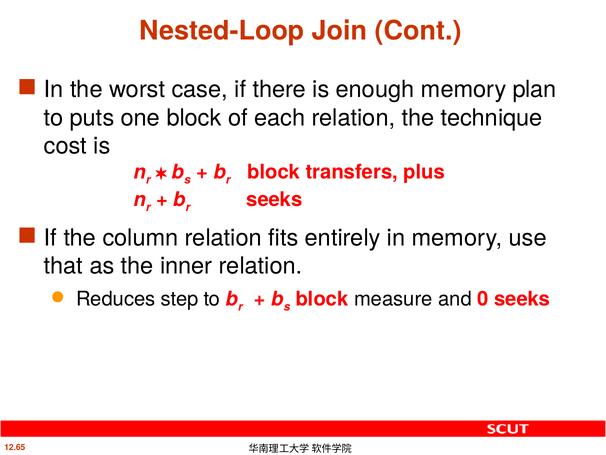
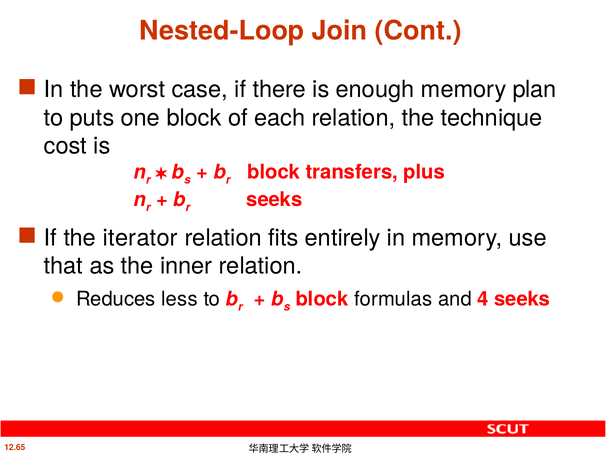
column: column -> iterator (140, 238)
step: step -> less (179, 299)
measure: measure -> formulas (393, 299)
0: 0 -> 4 (483, 299)
